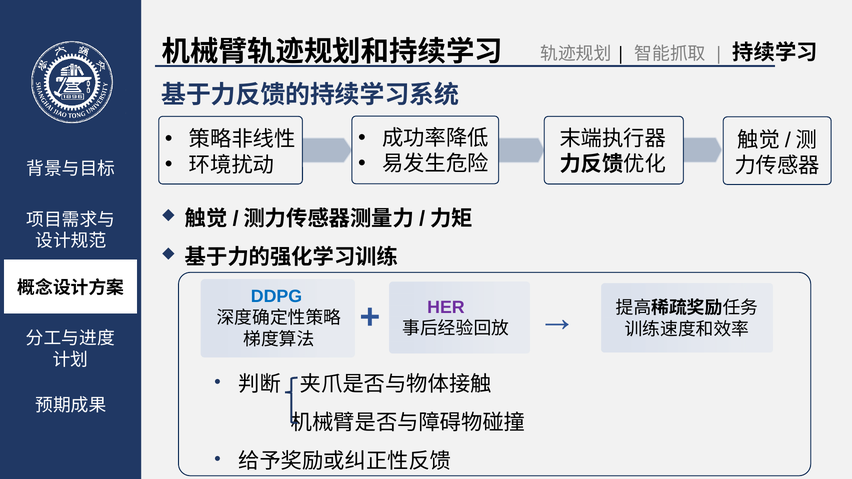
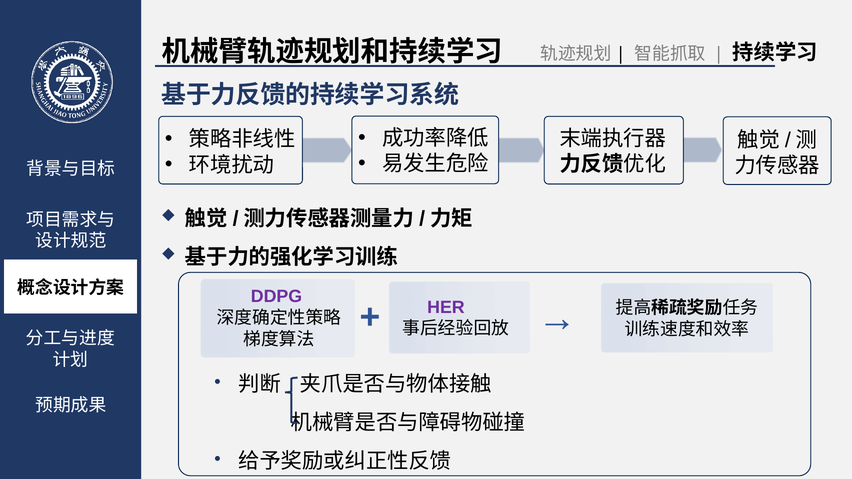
DDPG colour: blue -> purple (276, 297)
